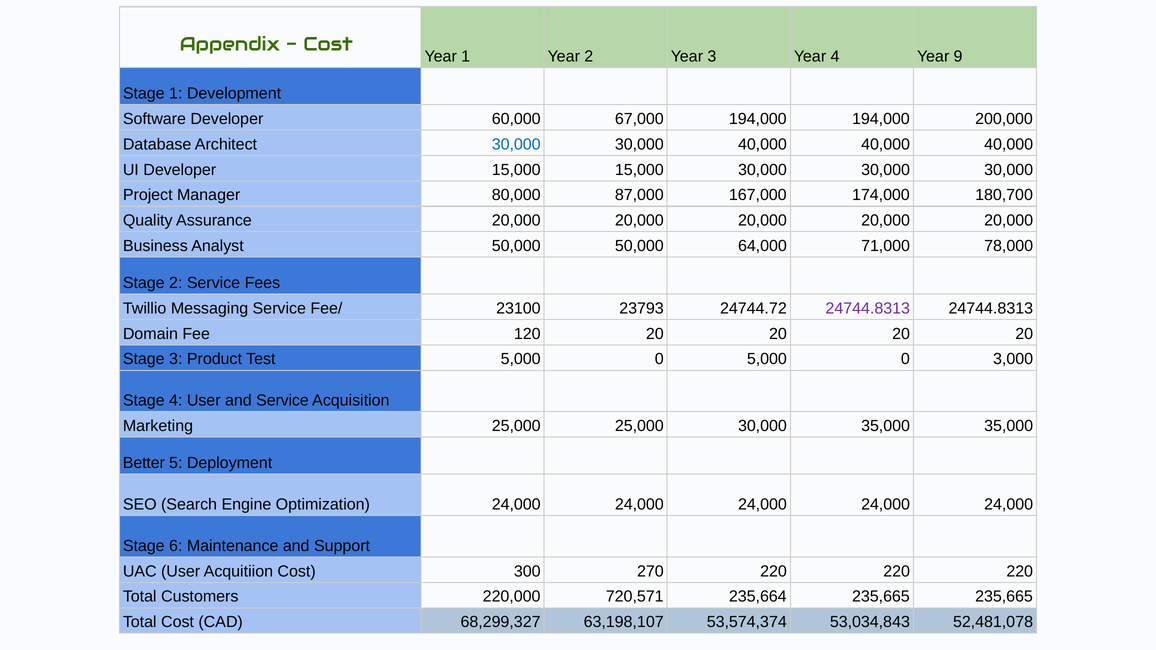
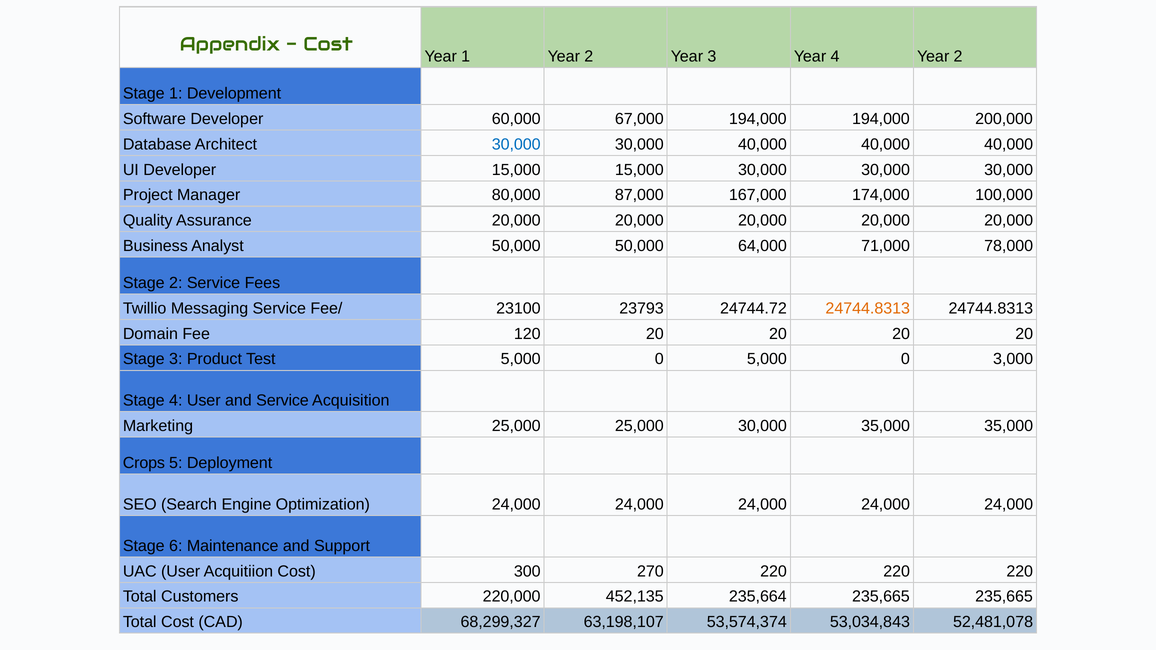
4 Year 9: 9 -> 2 (958, 57)
180,700: 180,700 -> 100,000 (1004, 195)
24744.8313 colour: purple -> orange (868, 309)
Better: Better -> Crops (144, 463)
720,571: 720,571 -> 452,135 (635, 597)
